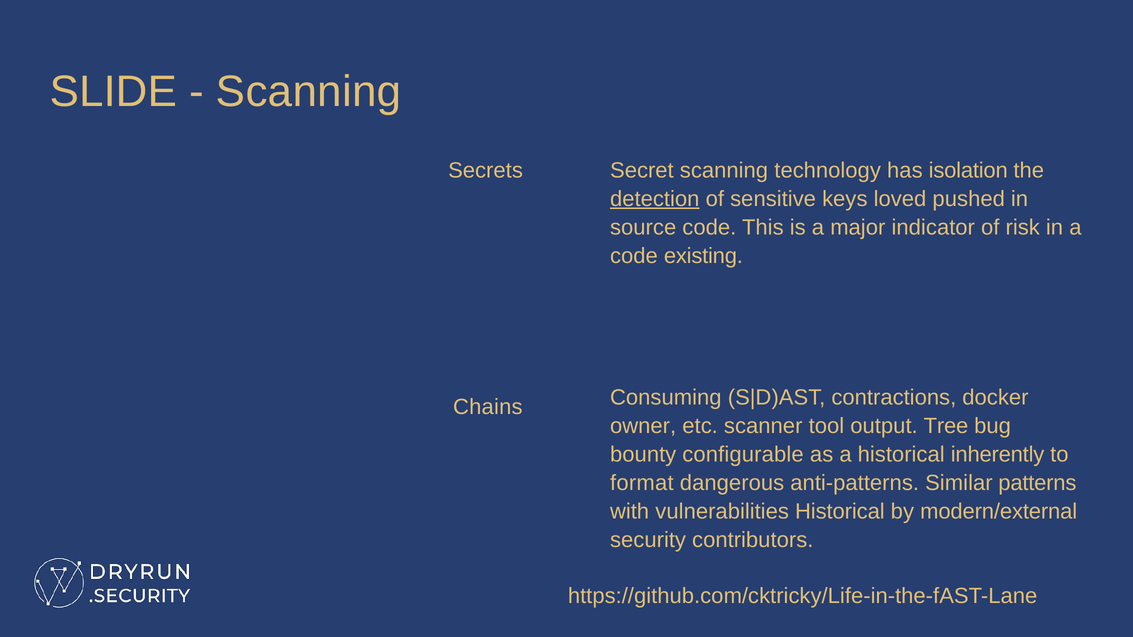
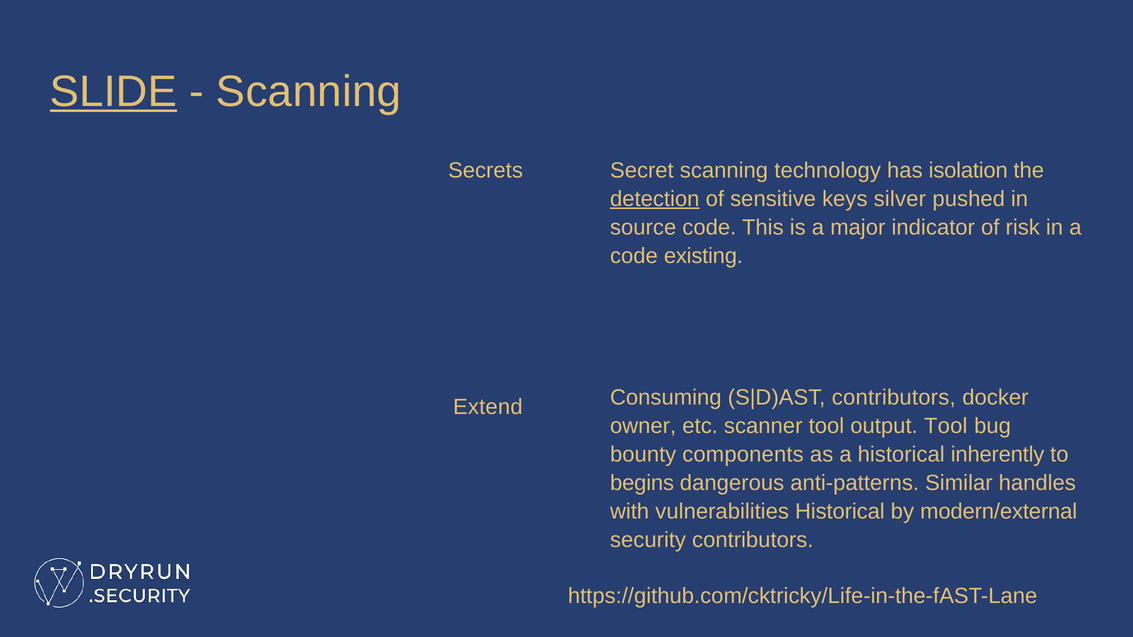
SLIDE underline: none -> present (113, 92)
loved: loved -> silver (900, 199)
contractions: contractions -> contributors (894, 398)
Chains: Chains -> Extend (488, 407)
output Tree: Tree -> Tool (946, 426)
configurable: configurable -> components (743, 455)
format: format -> begins (642, 483)
patterns: patterns -> handles (1037, 483)
